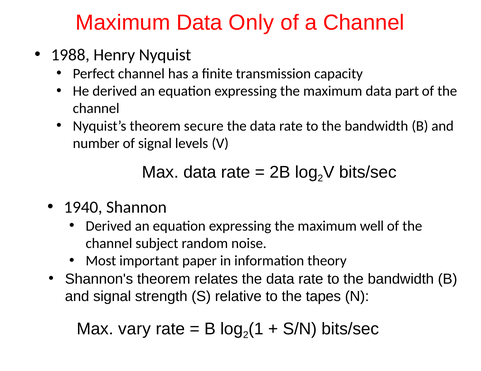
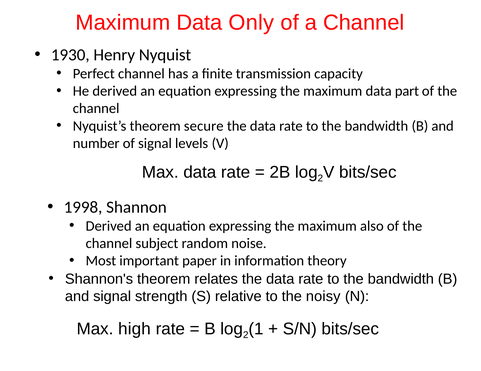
1988: 1988 -> 1930 (70, 55)
1940: 1940 -> 1998 (83, 208)
well: well -> also (372, 226)
tapes: tapes -> noisy (323, 297)
vary: vary -> high (134, 330)
